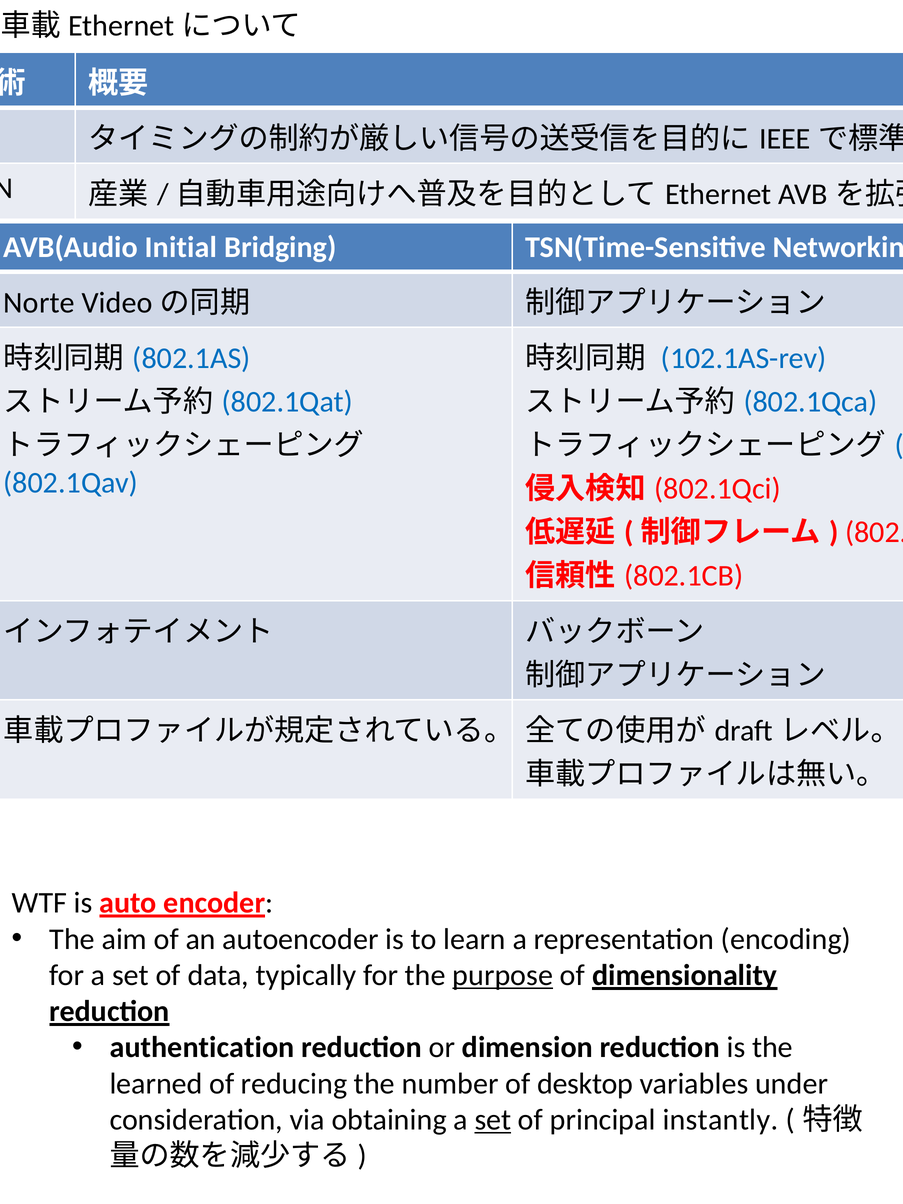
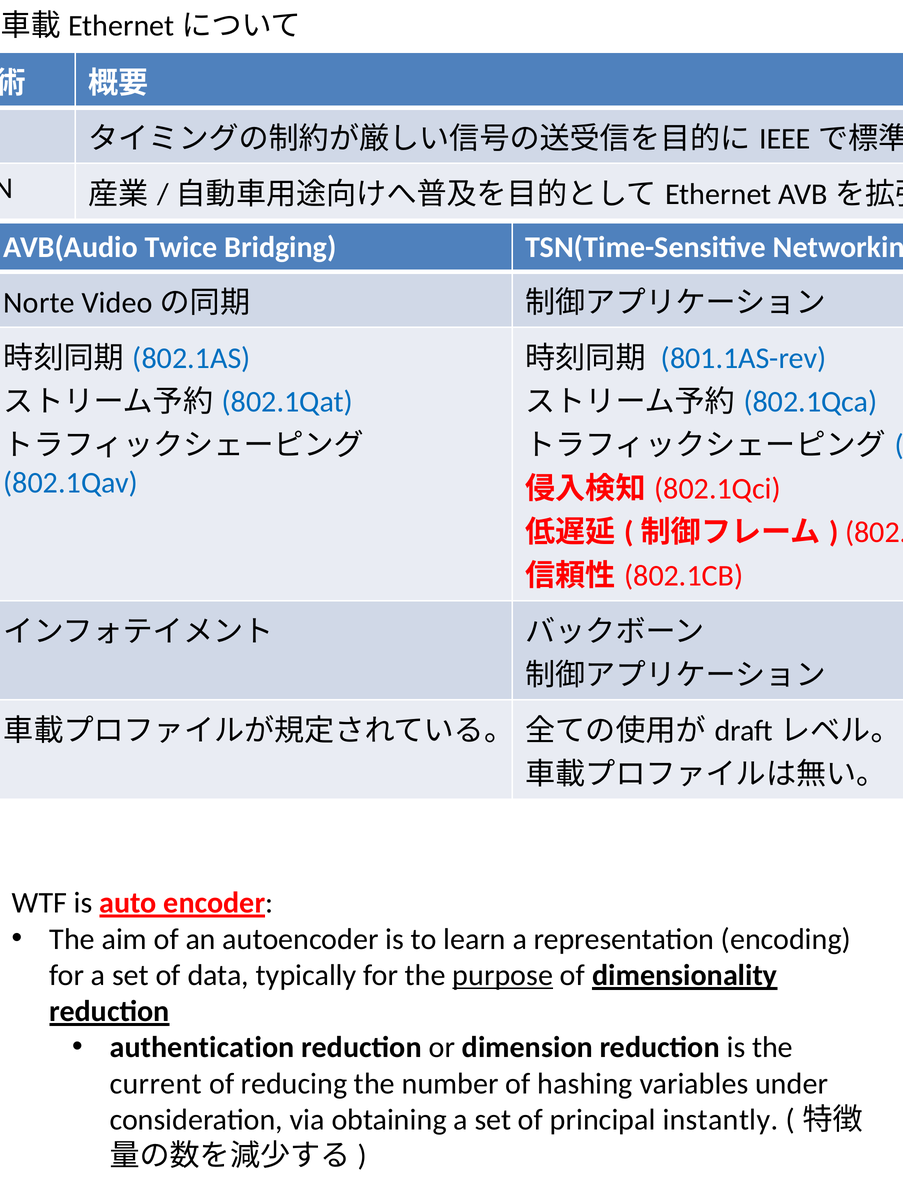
Initial: Initial -> Twice (181, 248)
102.1AS-rev: 102.1AS-rev -> 801.1AS-rev (744, 358)
learned: learned -> current (156, 1084)
desktop: desktop -> hashing (585, 1084)
set underline: present -> none (493, 1120)
